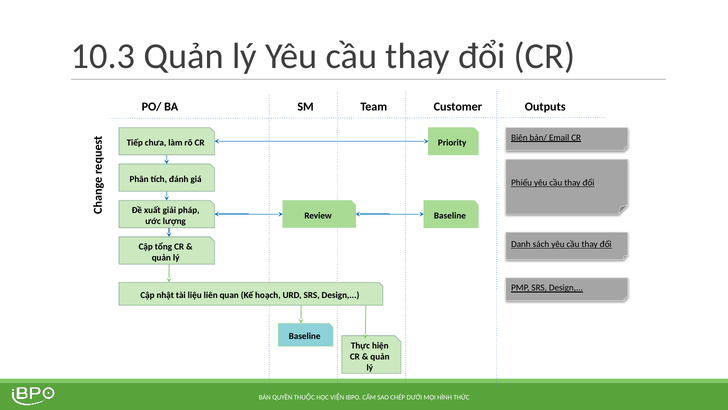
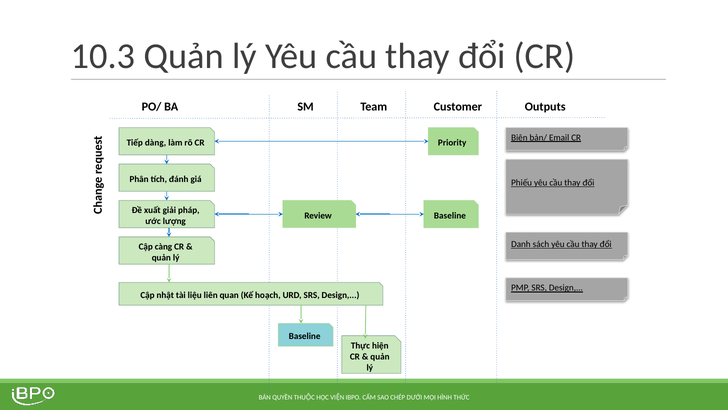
chưa: chưa -> dàng (156, 143)
tổng: tổng -> càng (164, 247)
